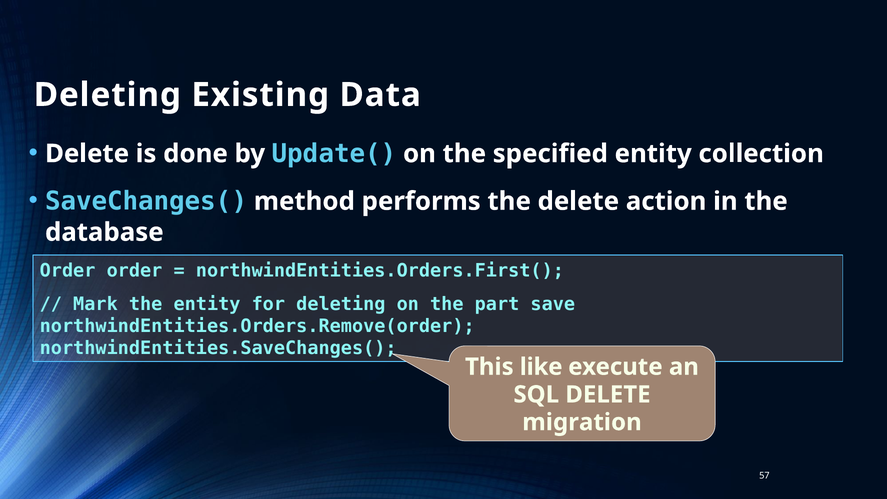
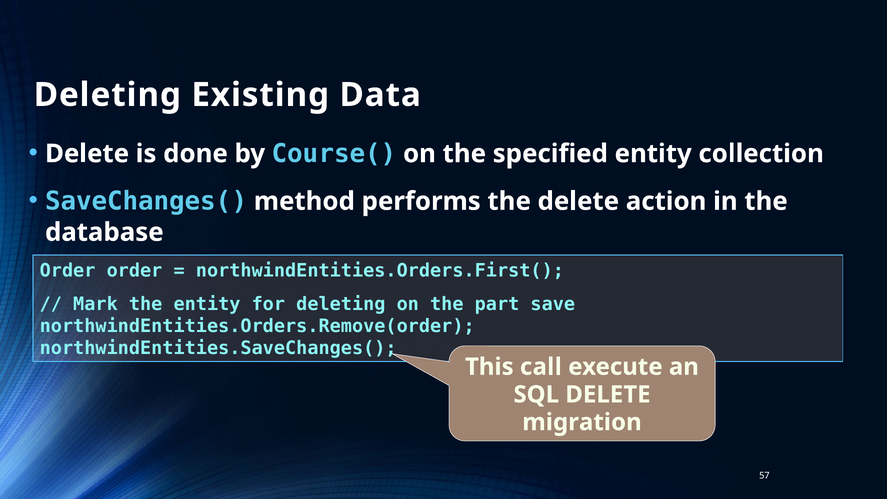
Update(: Update( -> Course( (334, 154)
like: like -> call (541, 367)
